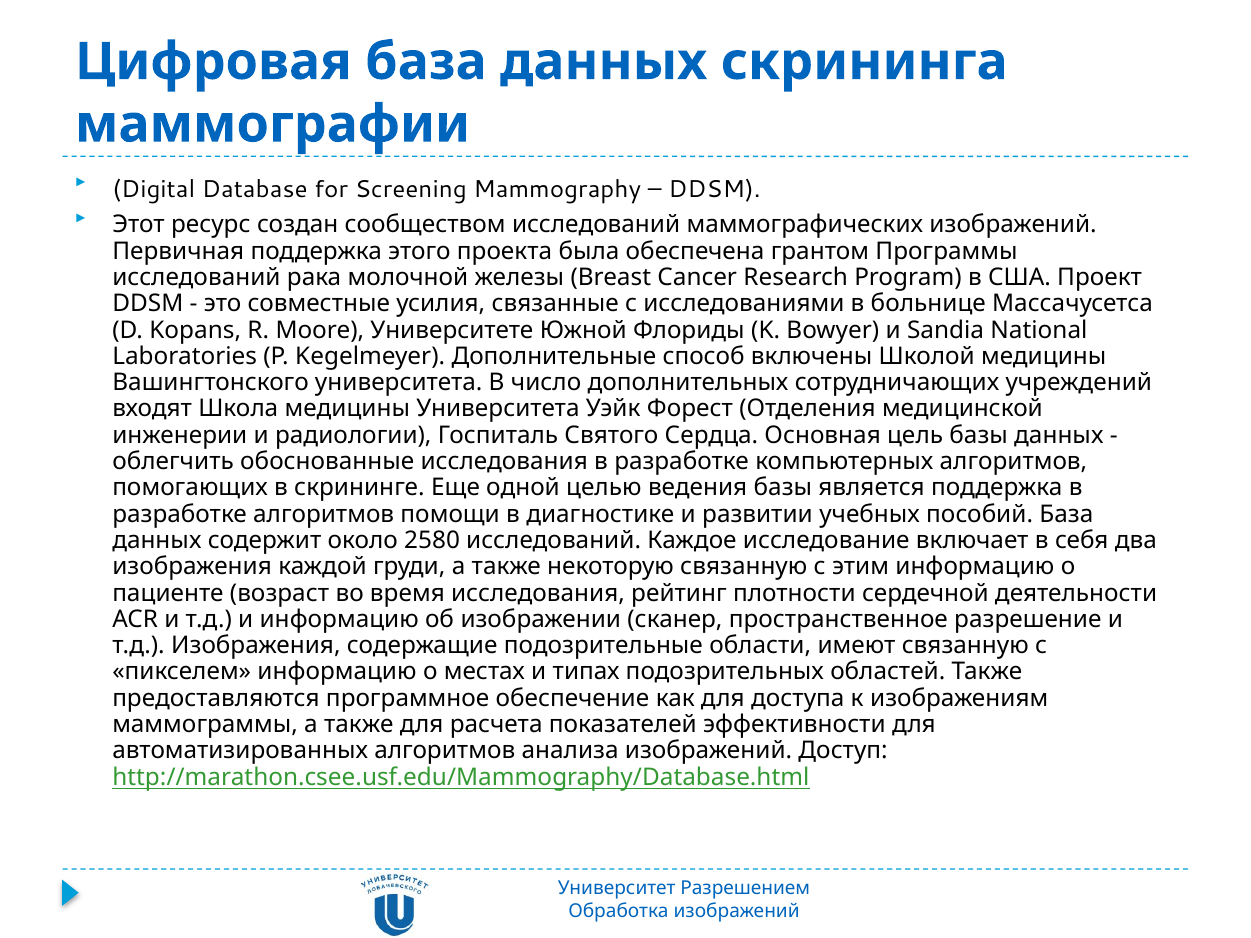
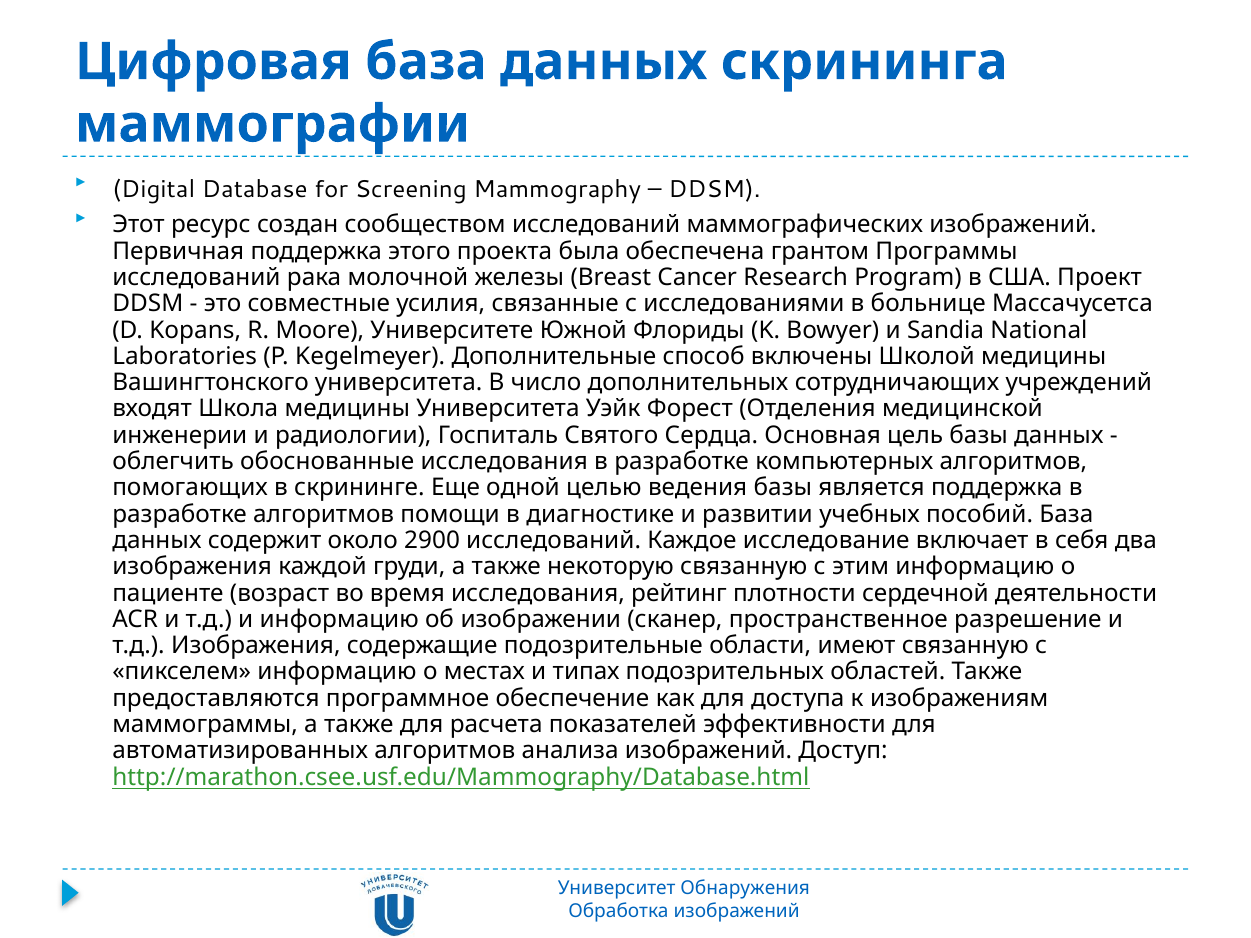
2580: 2580 -> 2900 (432, 541)
Разрешением: Разрешением -> Обнаружения (745, 889)
